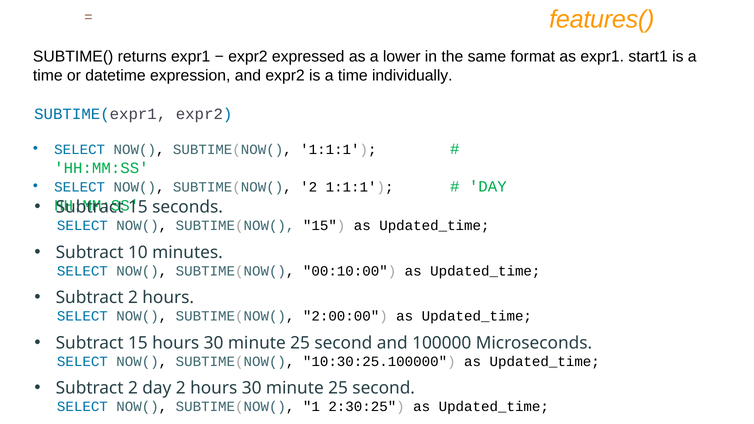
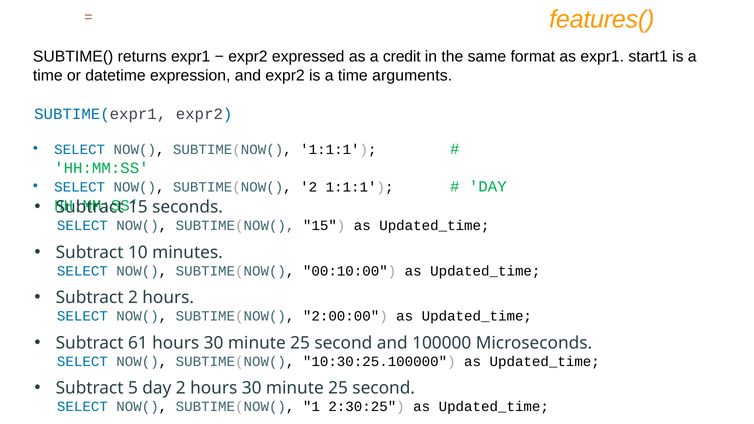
lower: lower -> credit (402, 57)
individually: individually -> arguments (412, 76)
15: 15 -> 61 (138, 343)
2: 2 -> 5 (133, 388)
